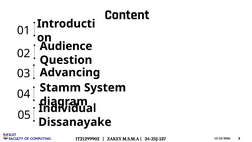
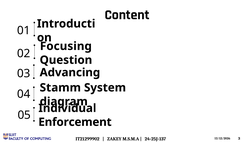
Audience: Audience -> Focusing (66, 46)
Dissanayake: Dissanayake -> Enforcement (75, 122)
